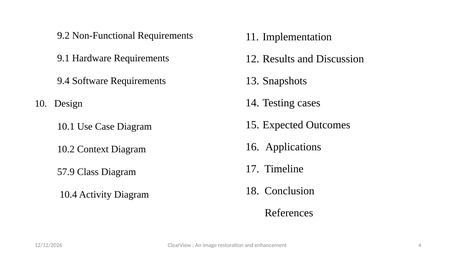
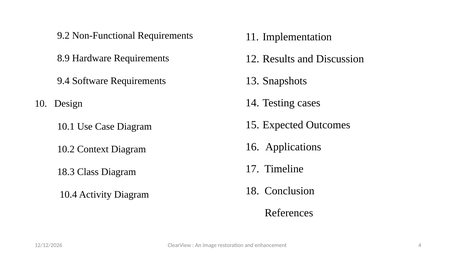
9.1: 9.1 -> 8.9 (63, 58)
57.9: 57.9 -> 18.3 (66, 172)
